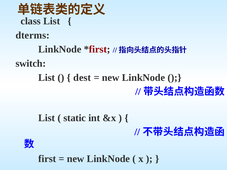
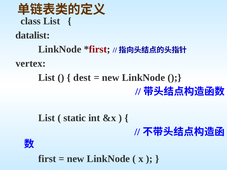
dterms: dterms -> datalist (33, 35)
switch: switch -> vertex (31, 64)
